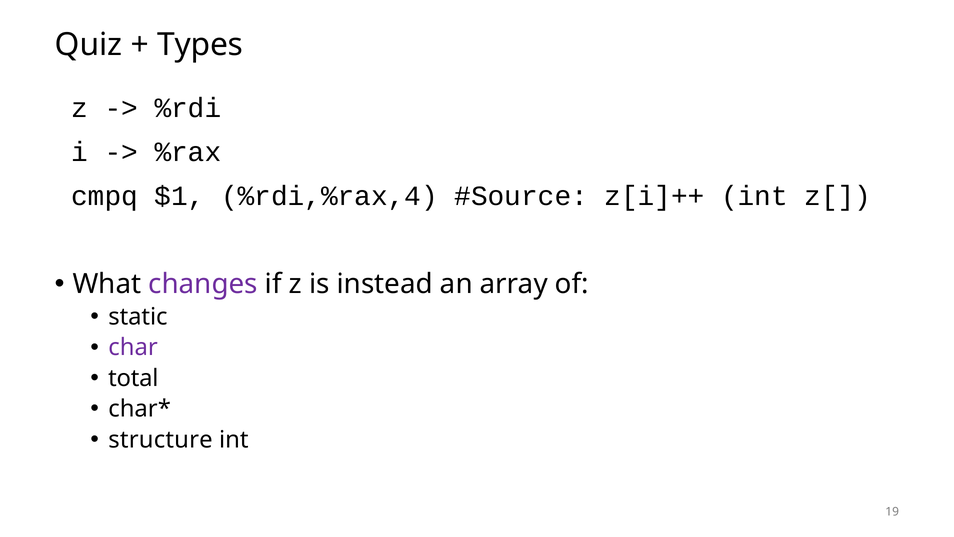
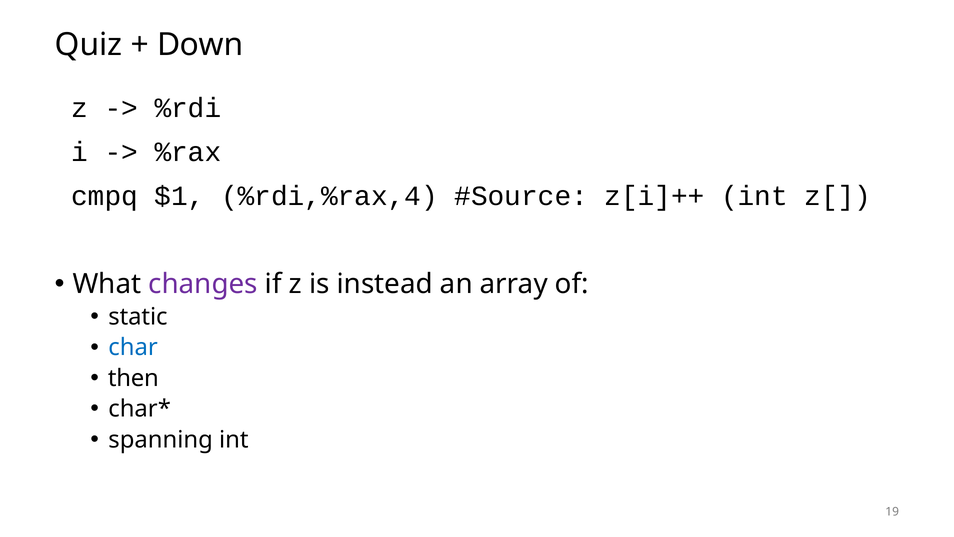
Types: Types -> Down (200, 45)
char colour: purple -> blue (133, 347)
total: total -> then (133, 378)
structure: structure -> spanning (161, 439)
